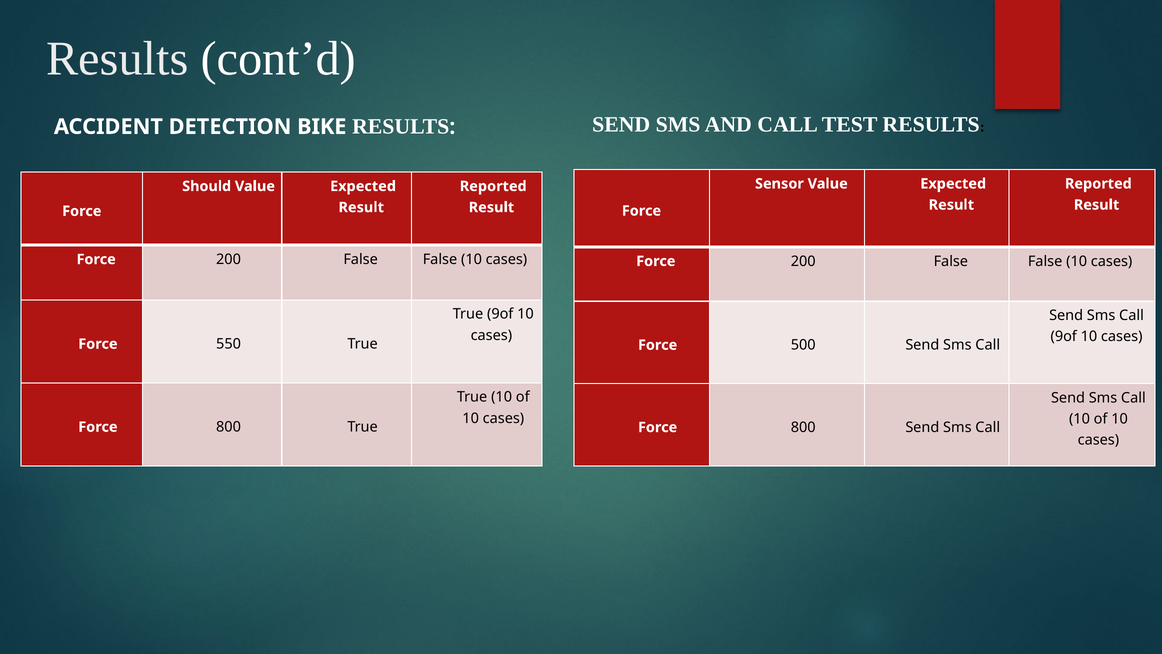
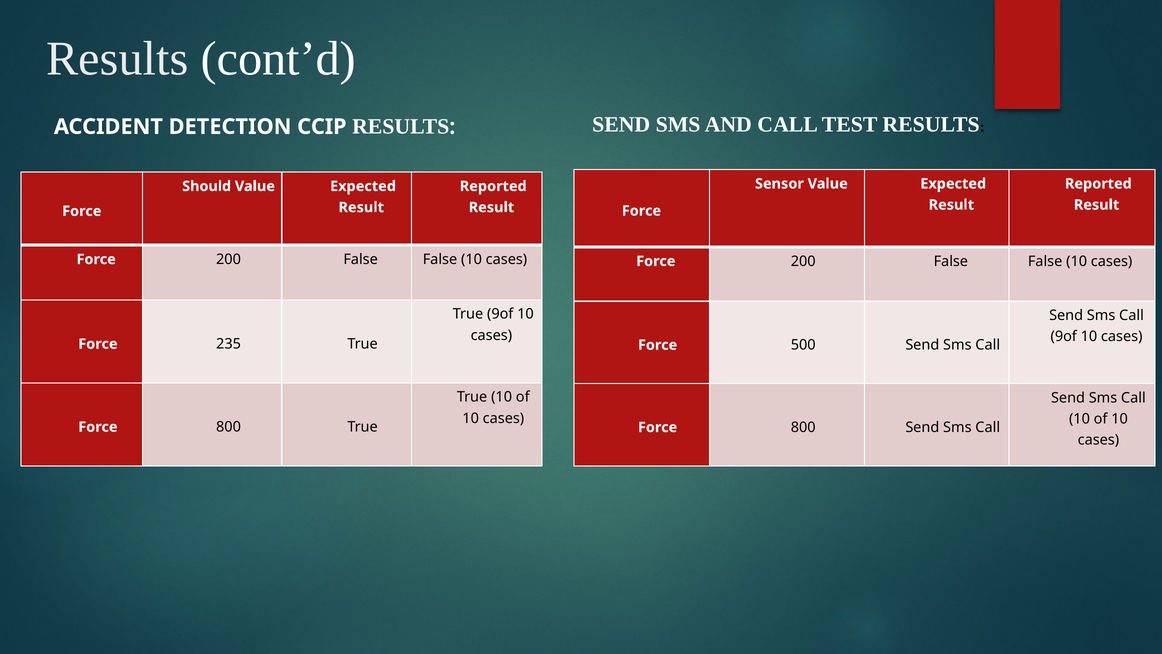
BIKE: BIKE -> CCIP (322, 127)
550: 550 -> 235 (229, 344)
